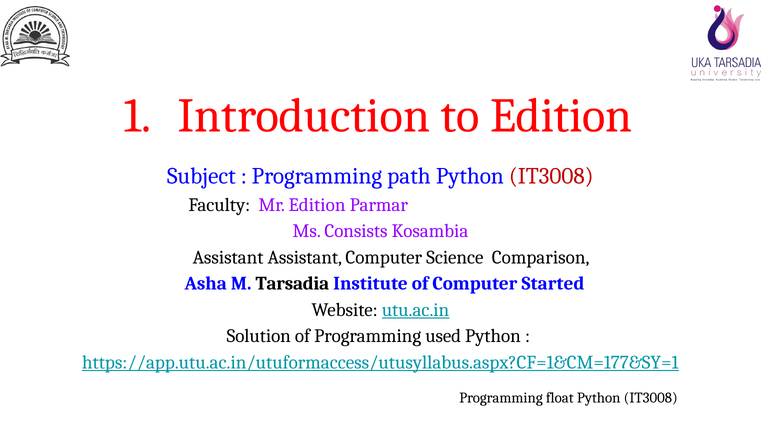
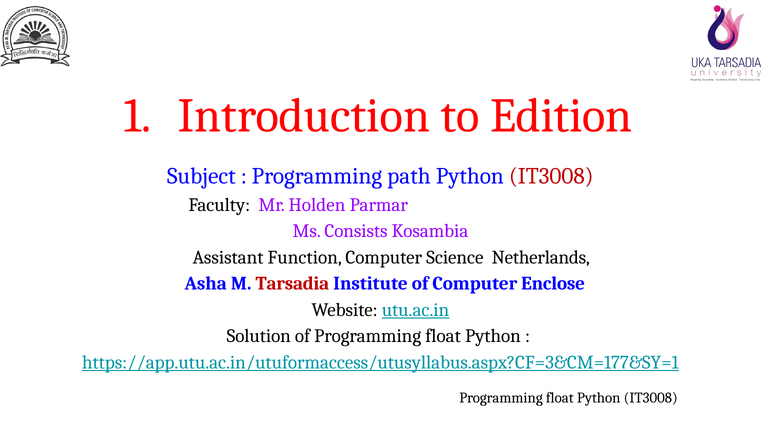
Mr Edition: Edition -> Holden (317, 205)
Assistant Assistant: Assistant -> Function (305, 257)
Comparison: Comparison -> Netherlands (541, 257)
Tarsadia colour: black -> red (292, 284)
Started: Started -> Enclose (553, 284)
of Programming used: used -> float (443, 336)
https://app.utu.ac.in/utuformaccess/utusyllabus.aspx?CF=1&CM=177&SY=1: https://app.utu.ac.in/utuformaccess/utusyllabus.aspx?CF=1&CM=177&SY=1 -> https://app.utu.ac.in/utuformaccess/utusyllabus.aspx?CF=3&CM=177&SY=1 (380, 362)
